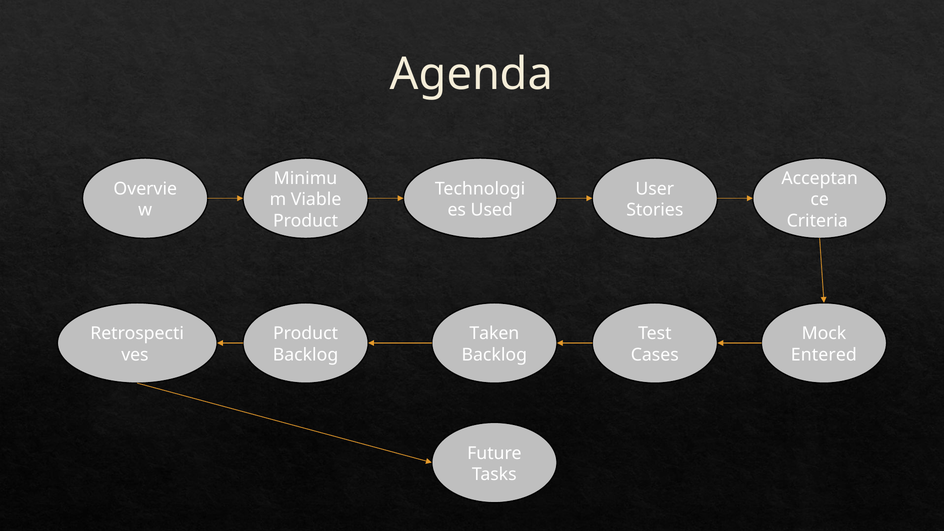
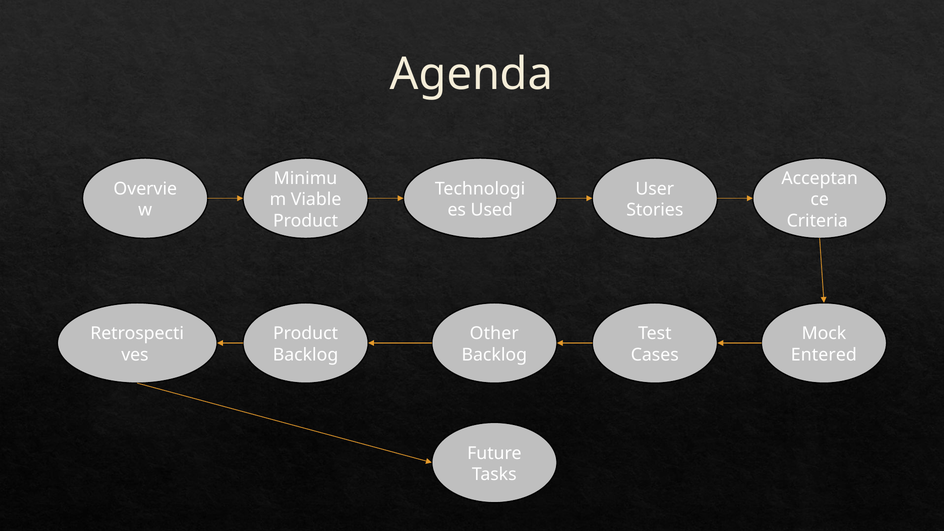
Taken: Taken -> Other (494, 334)
